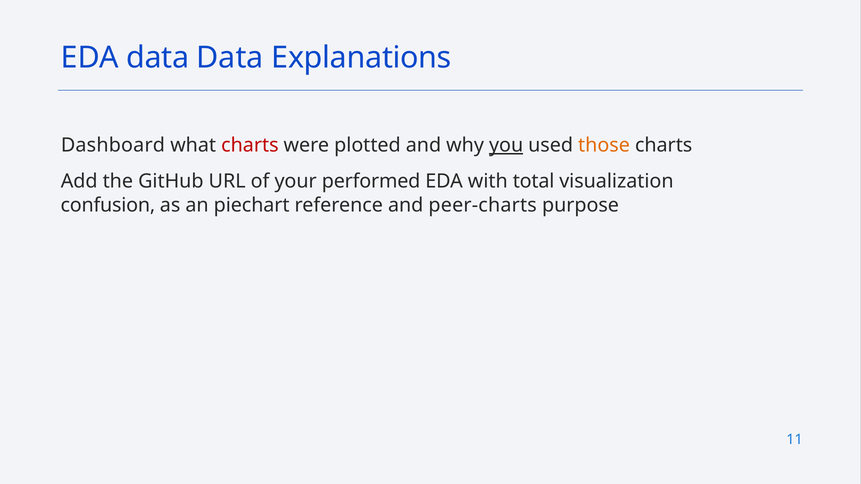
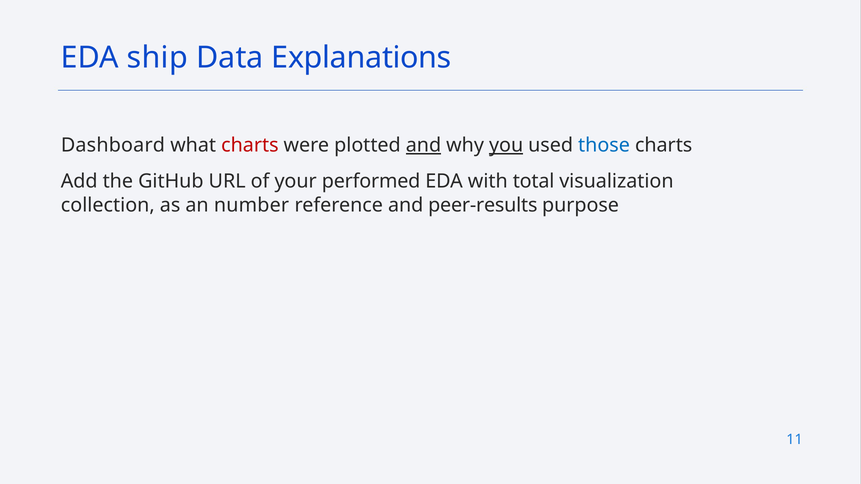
EDA data: data -> ship (157, 58)
and underline: none -> present (423, 145)
those colour: orange -> blue (604, 145)
confusion: confusion -> collection (108, 205)
piechart: piechart -> number (252, 205)
peer-charts: peer-charts -> peer-results (483, 205)
